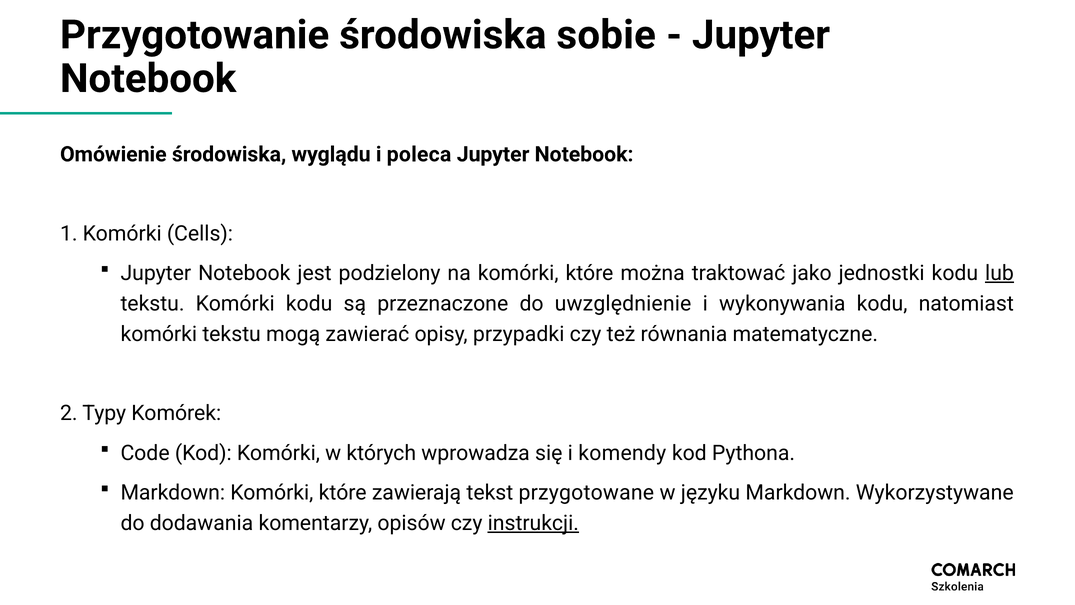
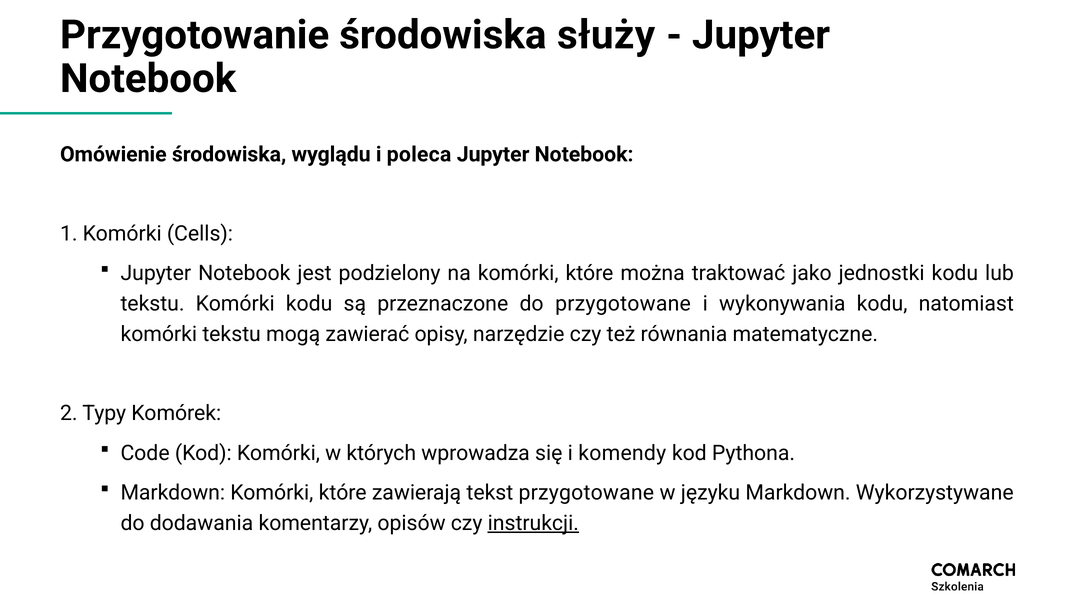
sobie: sobie -> służy (606, 35)
lub underline: present -> none (999, 273)
do uwzględnienie: uwzględnienie -> przygotowane (623, 304)
przypadki: przypadki -> narzędzie (519, 334)
